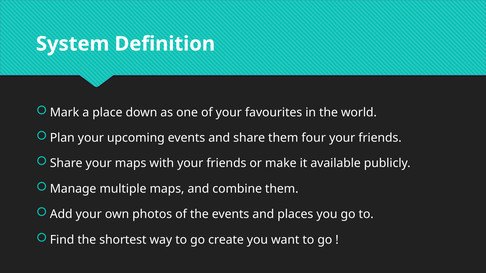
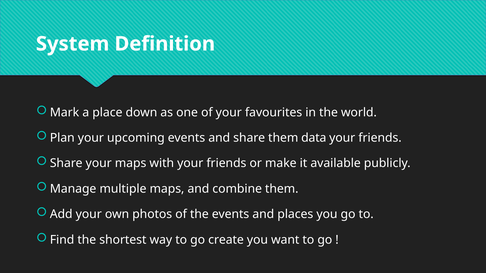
four: four -> data (314, 138)
